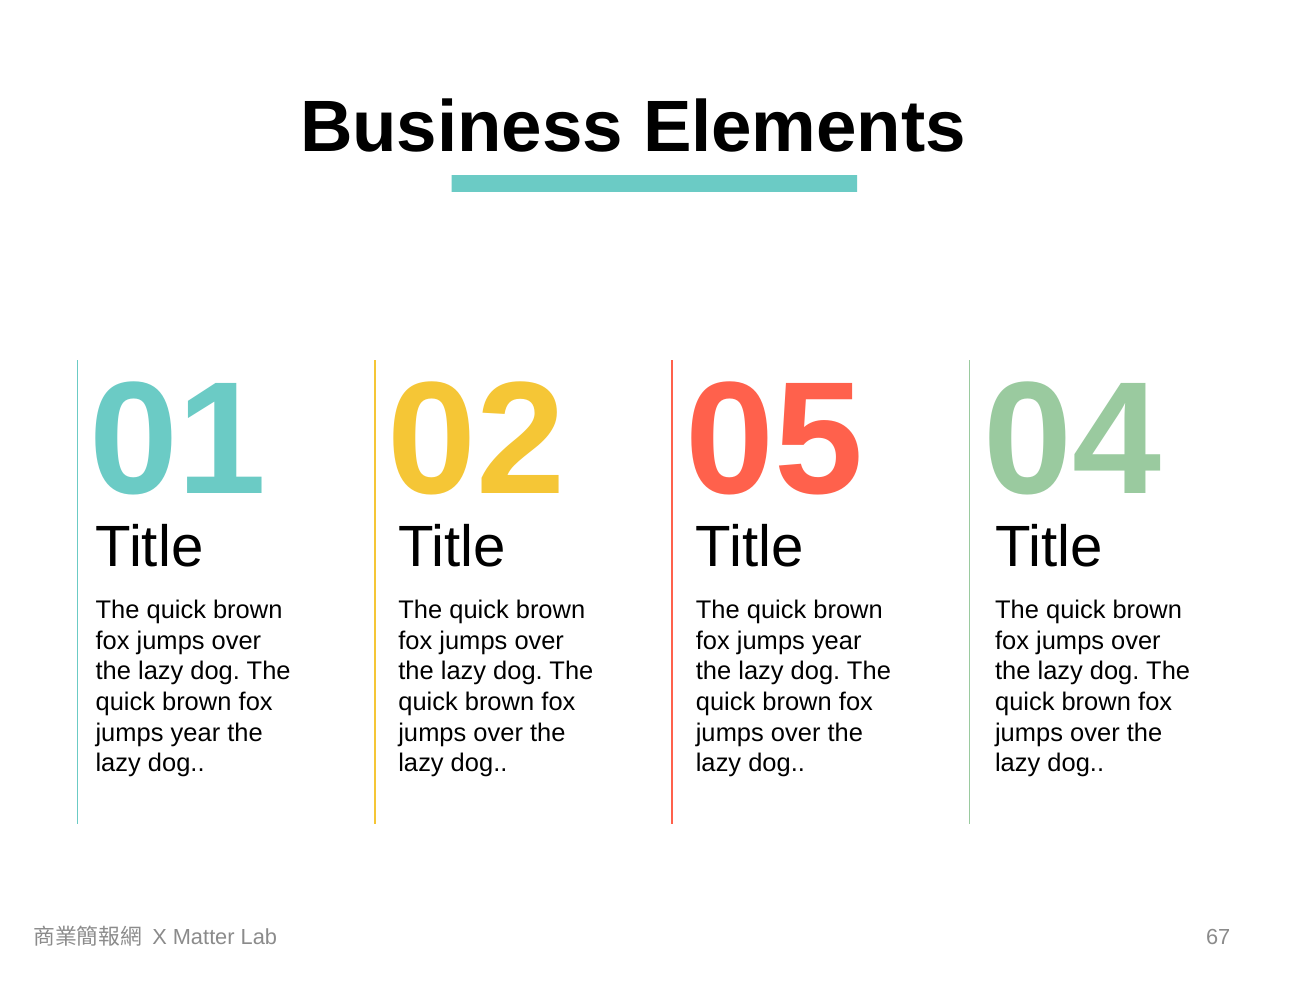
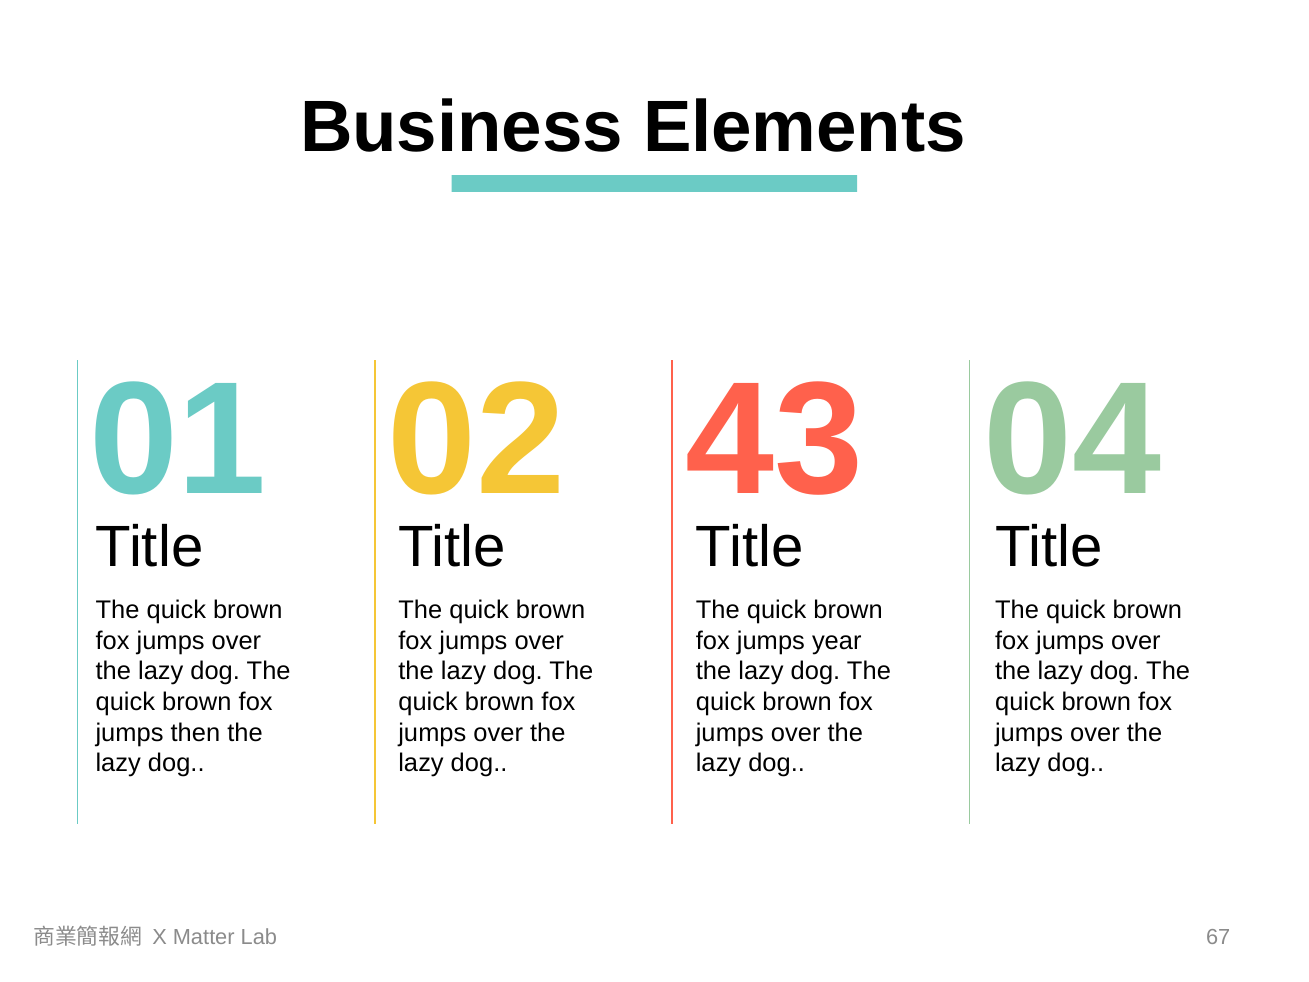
05: 05 -> 43 (774, 441)
year: year -> then (195, 732)
